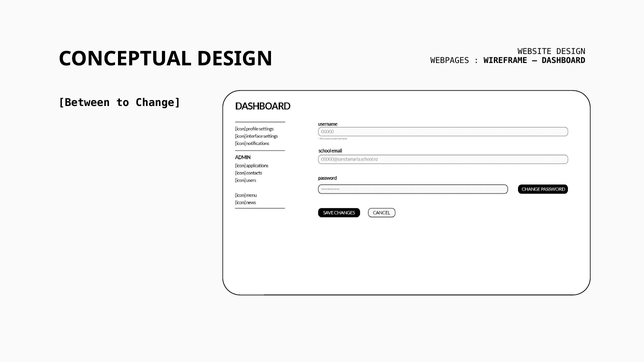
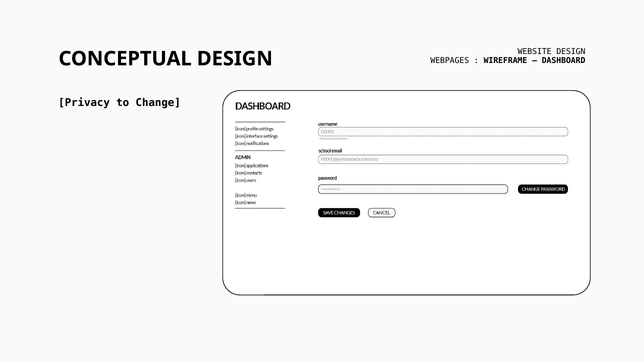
Between: Between -> Privacy (84, 103)
